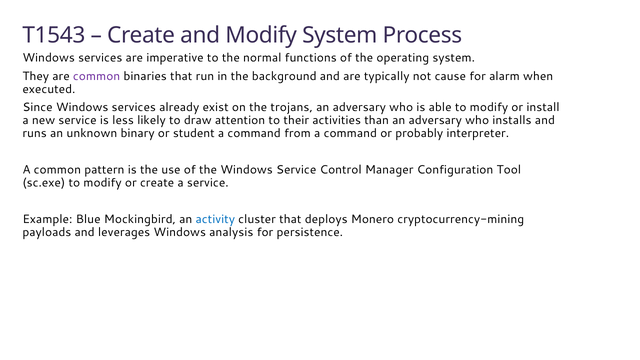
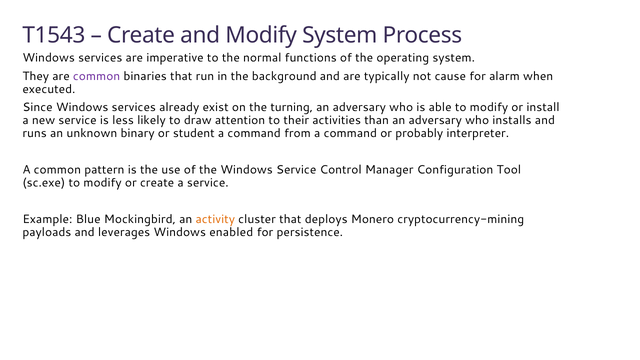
trojans: trojans -> turning (292, 107)
activity colour: blue -> orange (215, 219)
analysis: analysis -> enabled (231, 232)
